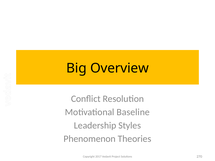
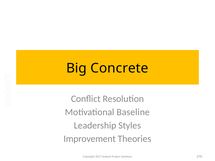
Overview: Overview -> Concrete (119, 68)
Phenomenon: Phenomenon -> Improvement (90, 139)
